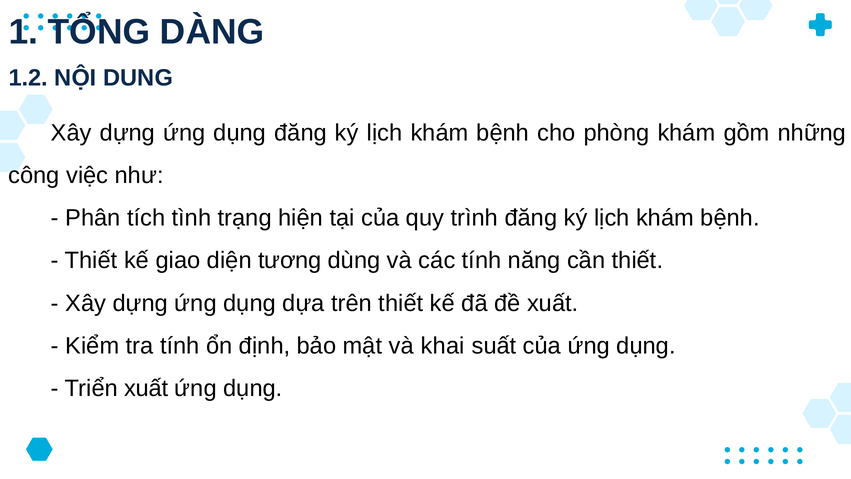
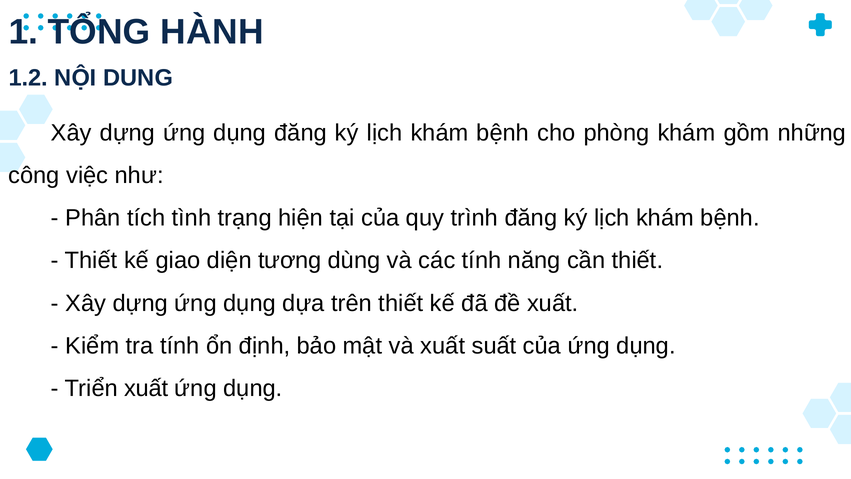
DÀNG: DÀNG -> HÀNH (212, 32)
và khai: khai -> xuất (443, 346)
